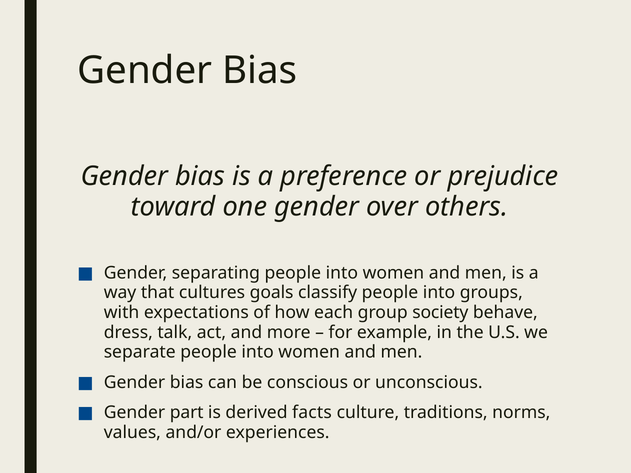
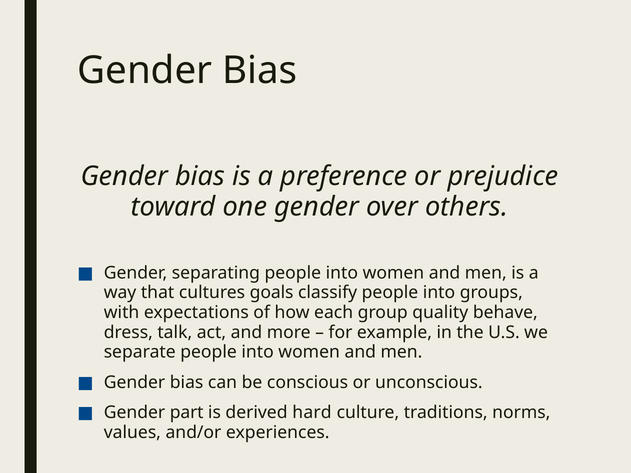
society: society -> quality (440, 313)
facts: facts -> hard (312, 413)
